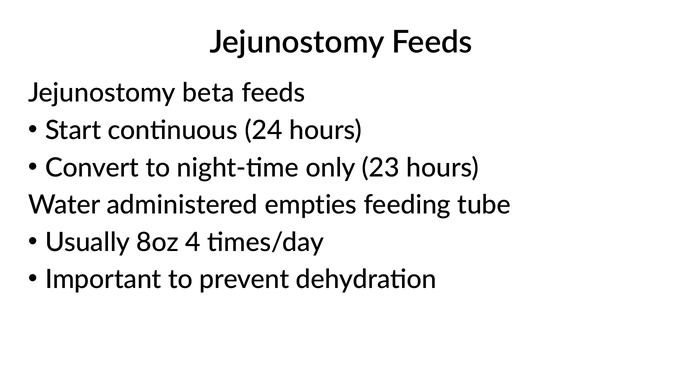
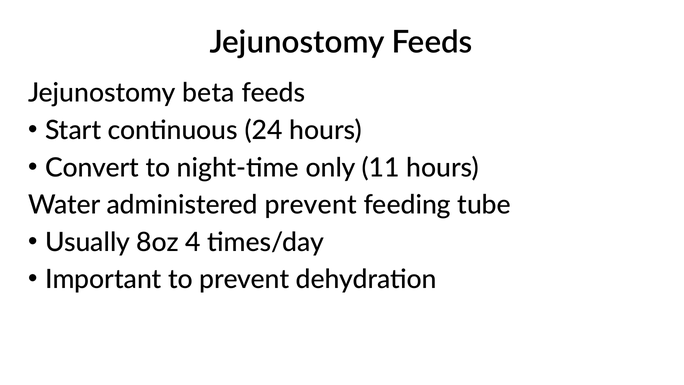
23: 23 -> 11 (381, 168)
administered empties: empties -> prevent (311, 205)
